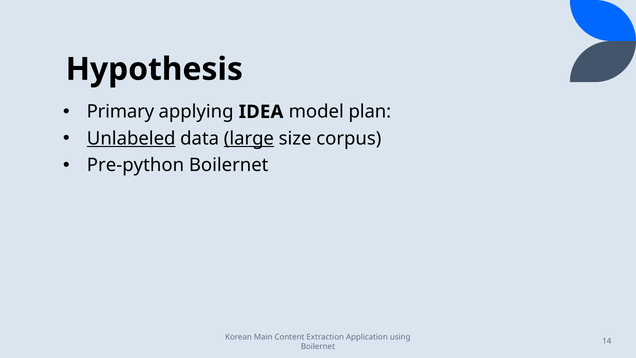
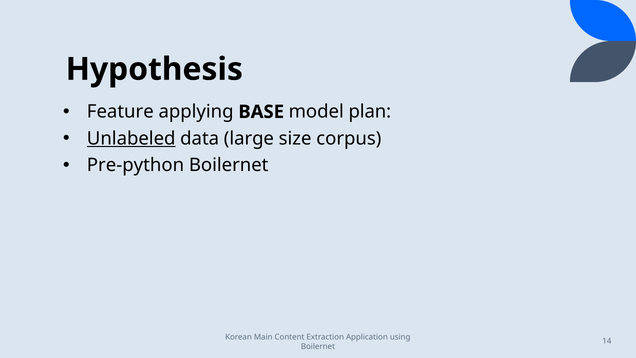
Primary: Primary -> Feature (120, 112)
IDEA: IDEA -> BASE (261, 112)
large underline: present -> none (249, 138)
